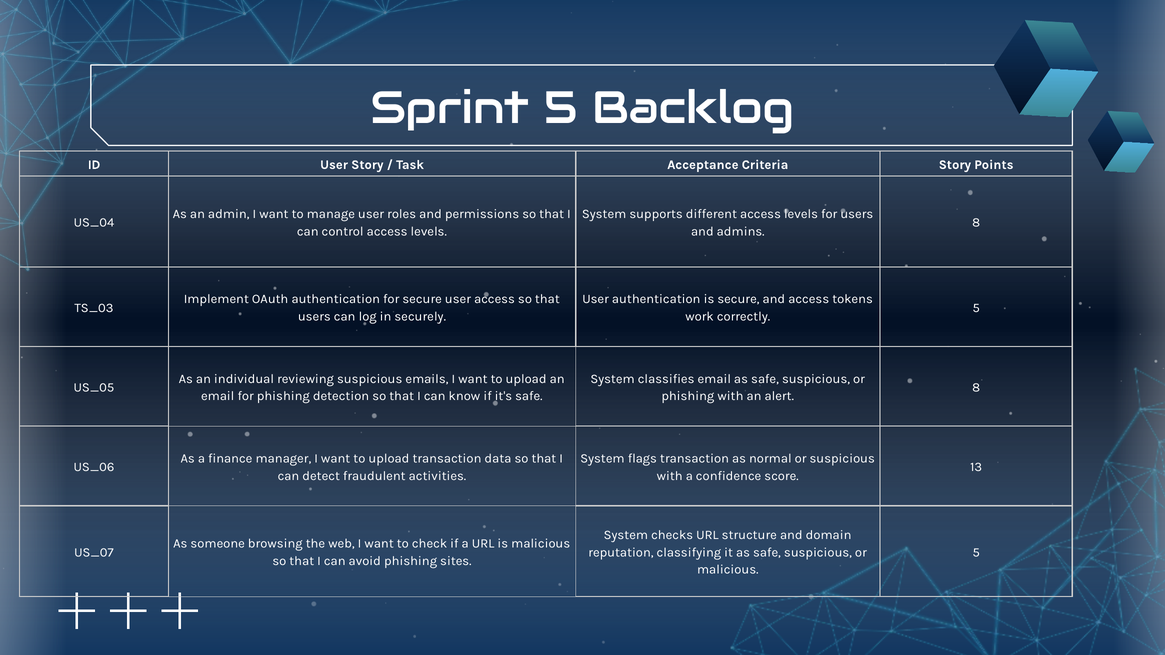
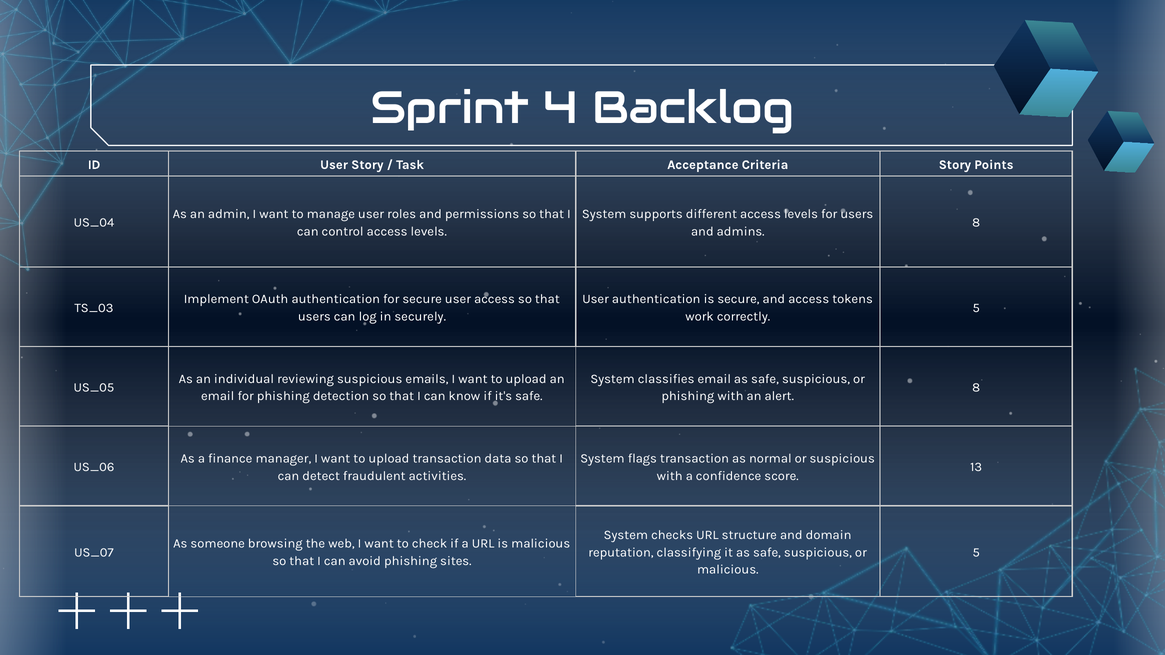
Sprint 5: 5 -> 4 (561, 108)
